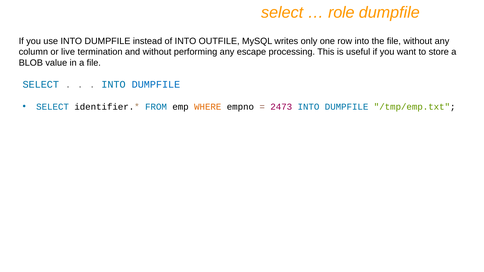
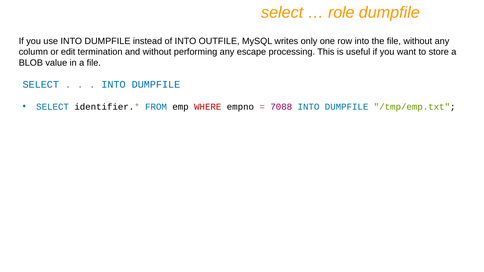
live: live -> edit (68, 52)
WHERE colour: orange -> red (208, 107)
2473: 2473 -> 7088 (281, 107)
